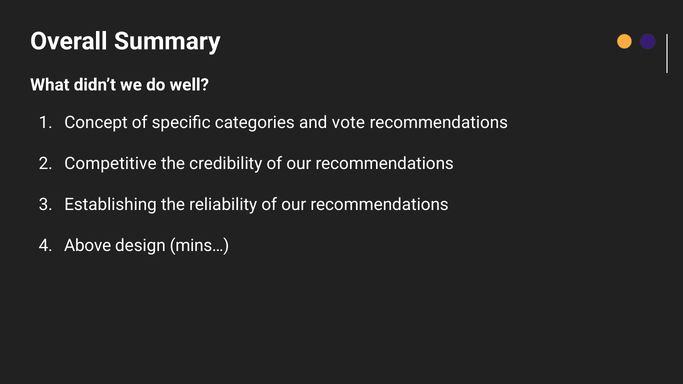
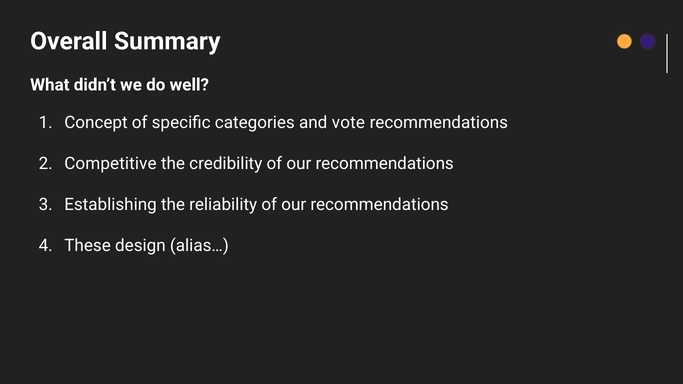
Above: Above -> These (88, 246)
mins…: mins… -> alias… (199, 246)
